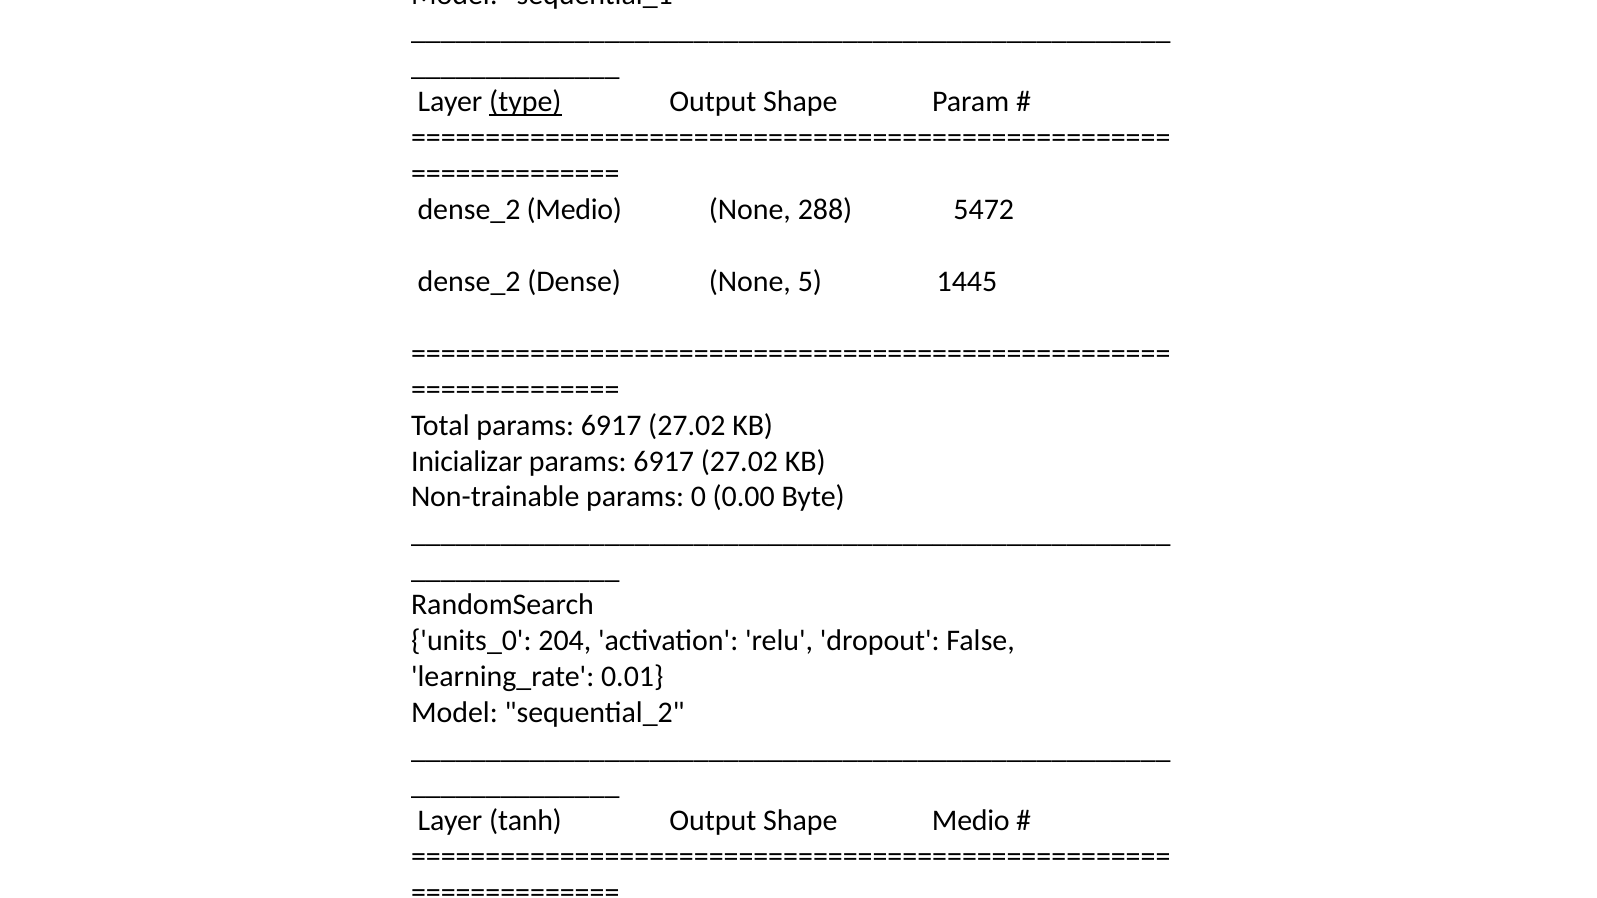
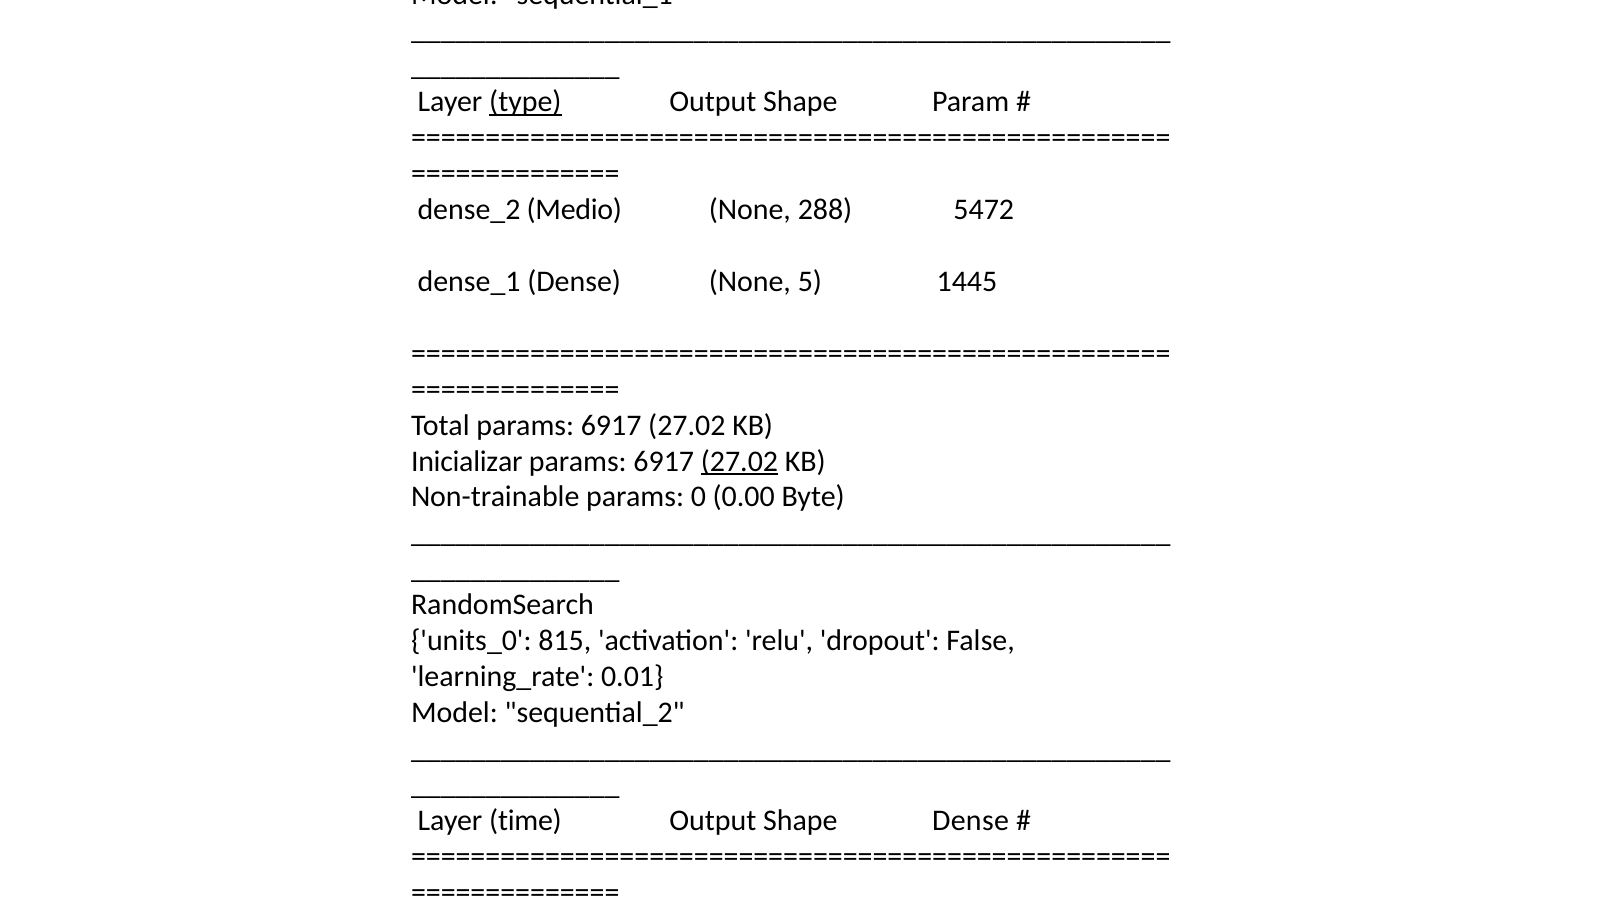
dense_2: dense_2 -> dense_1 (469, 282)
27.02 underline: none -> present (739, 461)
204: 204 -> 815 (565, 641)
Layer tanh: tanh -> time (526, 821)
Shape Medio: Medio -> Dense (970, 821)
